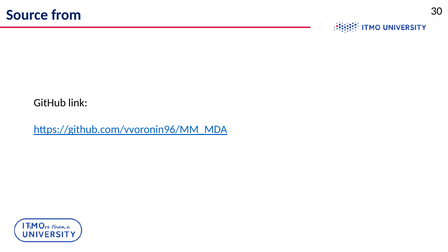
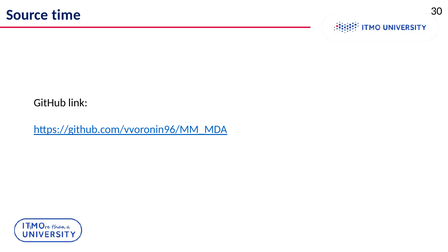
from: from -> time (66, 15)
